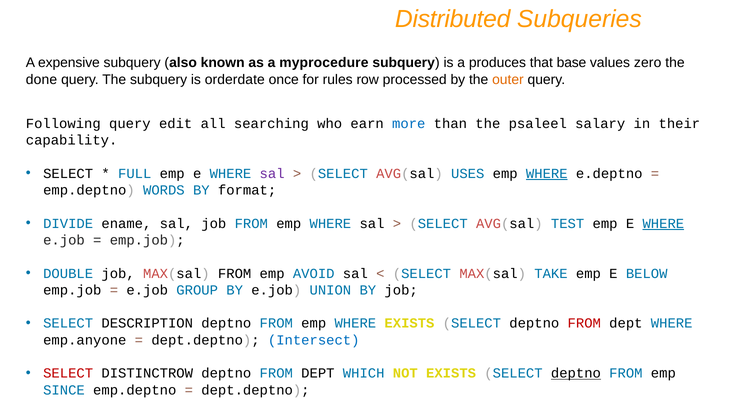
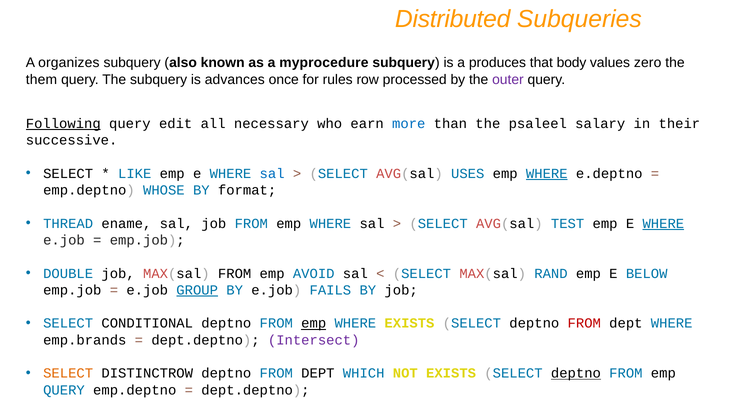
expensive: expensive -> organizes (69, 63)
base: base -> body (572, 63)
done: done -> them (41, 80)
orderdate: orderdate -> advances (235, 80)
outer colour: orange -> purple (508, 80)
Following underline: none -> present (63, 124)
searching: searching -> necessary (271, 124)
capability: capability -> successive (72, 140)
FULL: FULL -> LIKE (135, 174)
sal colour: purple -> blue (272, 174)
WORDS: WORDS -> WHOSE (164, 190)
DIVIDE: DIVIDE -> THREAD (68, 224)
TAKE: TAKE -> RAND (551, 274)
GROUP underline: none -> present (197, 290)
UNION: UNION -> FAILS (330, 290)
DESCRIPTION: DESCRIPTION -> CONDITIONAL (147, 324)
emp underline: none -> present (314, 324)
emp.anyone: emp.anyone -> emp.brands (85, 340)
Intersect colour: blue -> purple (314, 340)
SELECT colour: red -> orange (68, 374)
SINCE: SINCE -> QUERY (64, 390)
